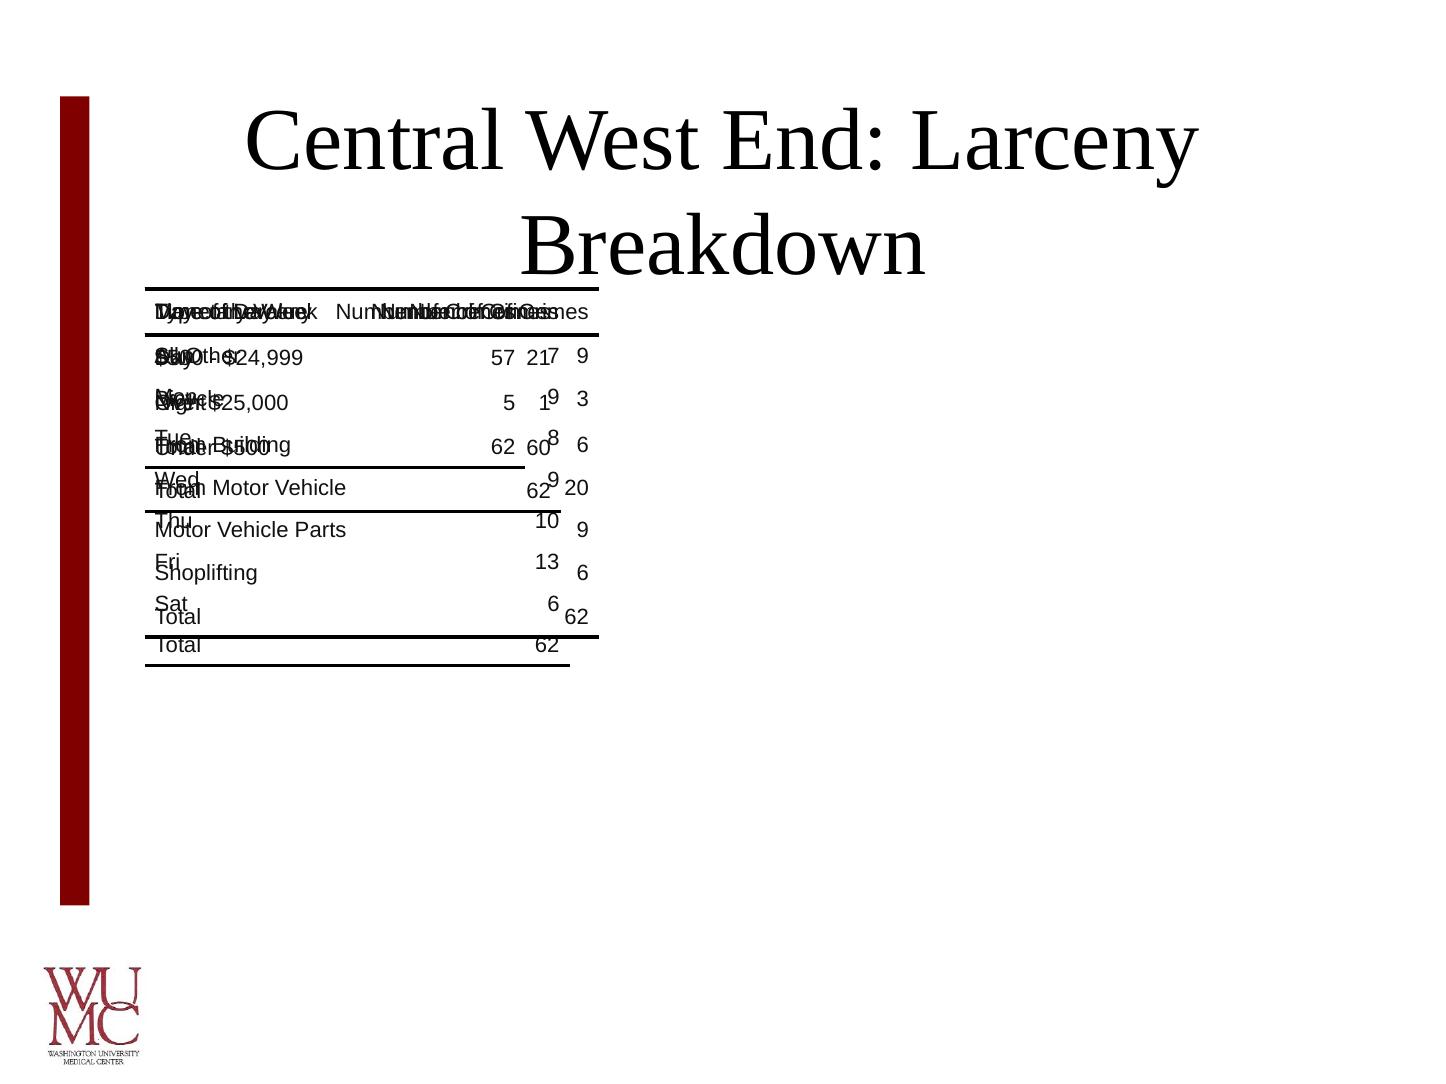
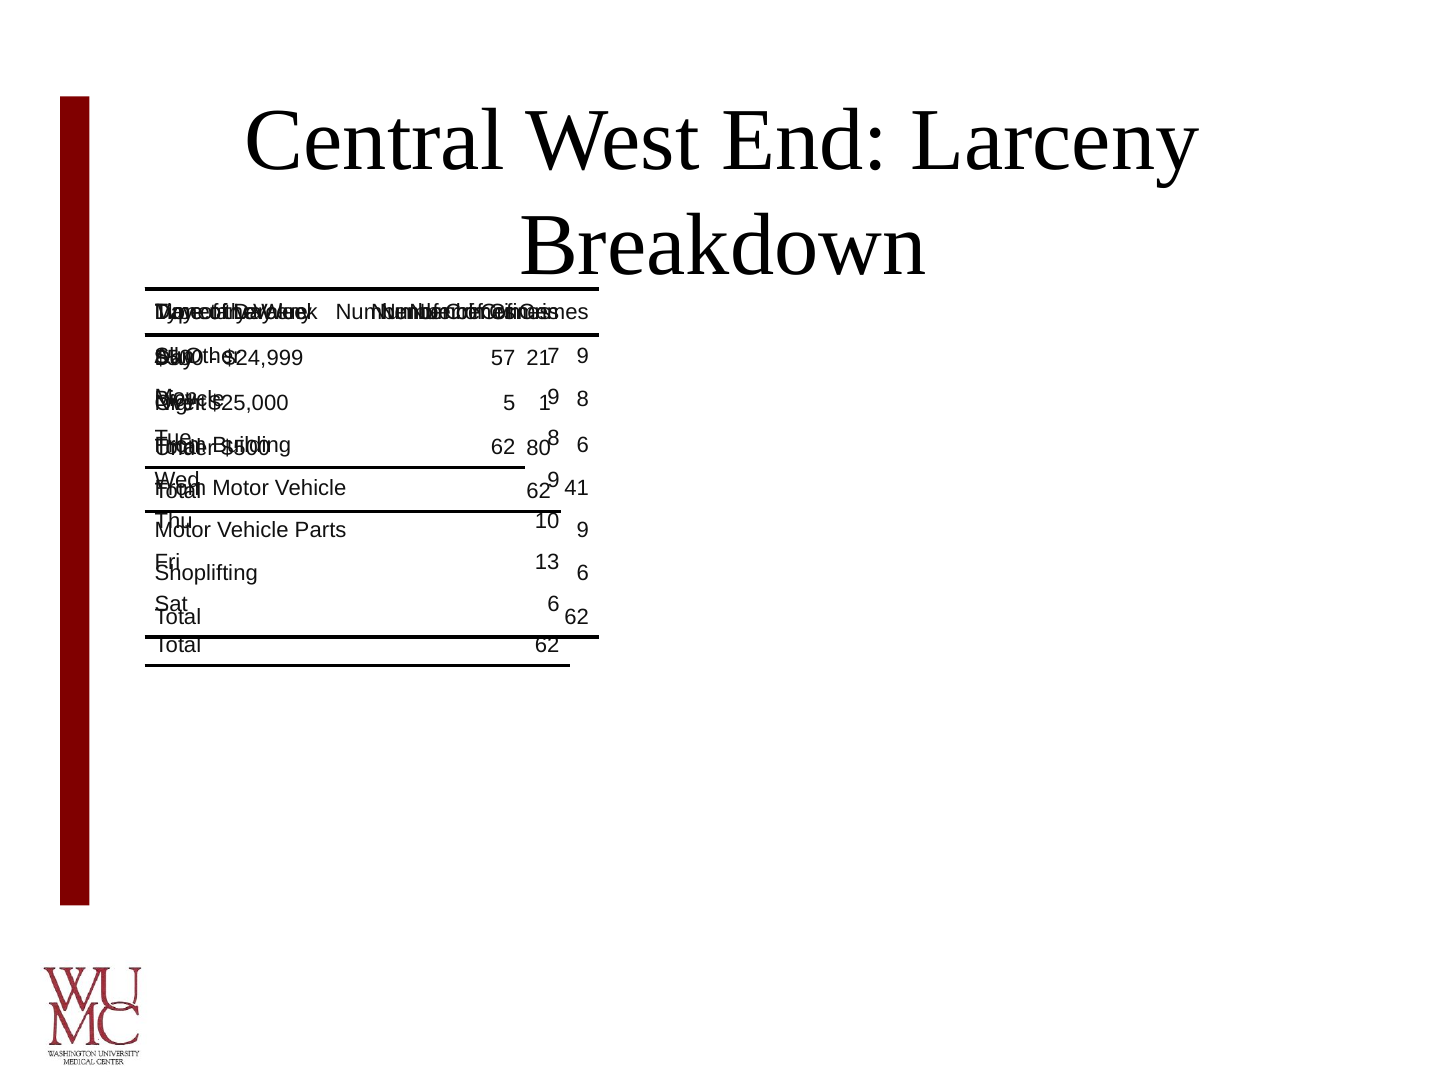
3: 3 -> 8 (583, 400)
60: 60 -> 80 (539, 449)
20: 20 -> 41 (577, 489)
